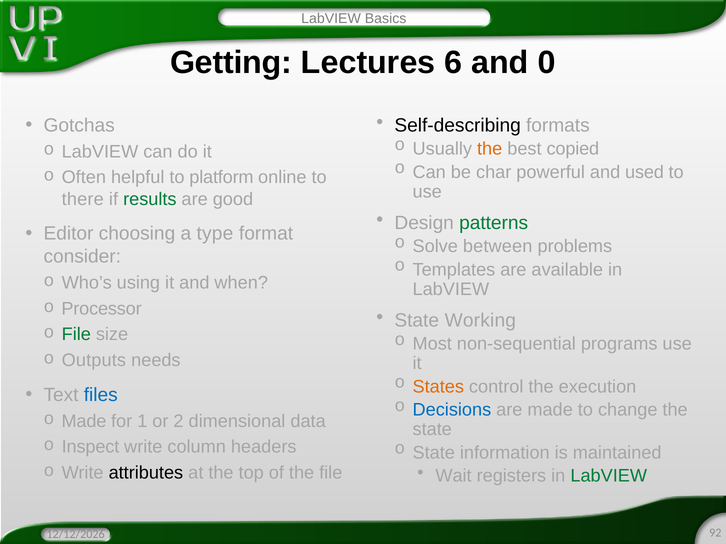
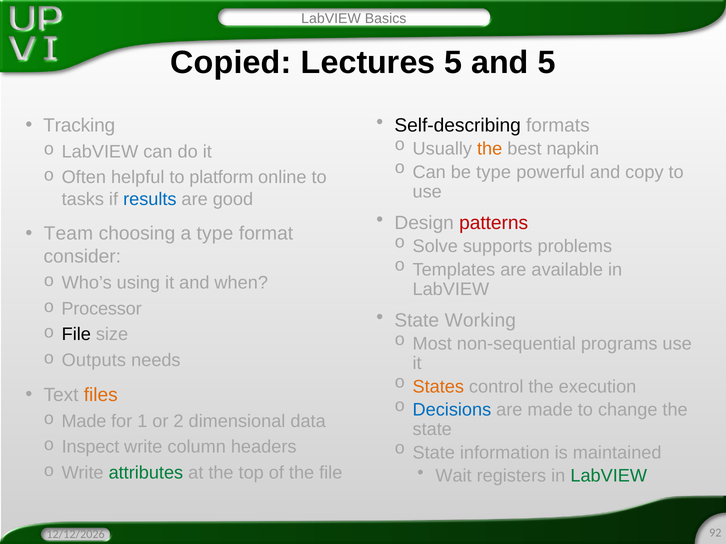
Getting: Getting -> Copied (231, 63)
Lectures 6: 6 -> 5 (453, 63)
and 0: 0 -> 5 (547, 63)
Gotchas: Gotchas -> Tracking (79, 125)
copied: copied -> napkin (573, 149)
be char: char -> type (494, 172)
used: used -> copy (644, 172)
there: there -> tasks (83, 199)
results colour: green -> blue (150, 199)
patterns colour: green -> red (494, 223)
Editor: Editor -> Team (68, 234)
between: between -> supports (498, 247)
File colour: green -> black (76, 335)
files colour: blue -> orange (101, 395)
attributes colour: black -> green (146, 473)
